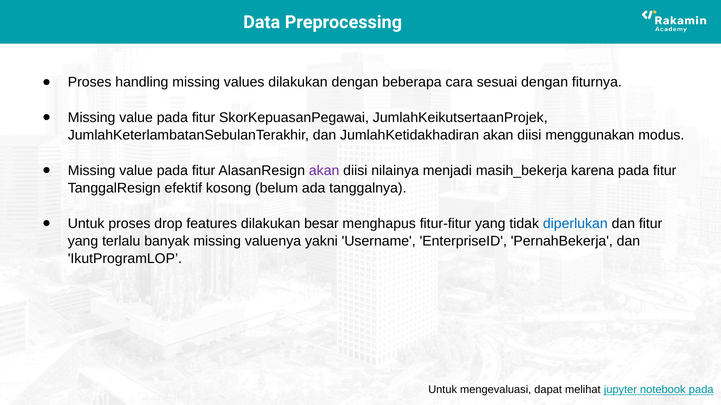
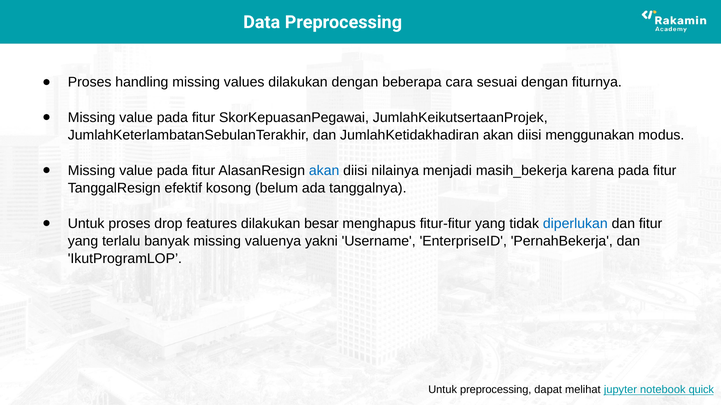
akan colour: purple -> blue (324, 171)
Untuk mengevaluasi: mengevaluasi -> preprocessing (496, 390)
notebook pada: pada -> quick (701, 390)
